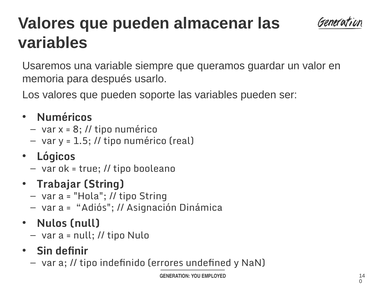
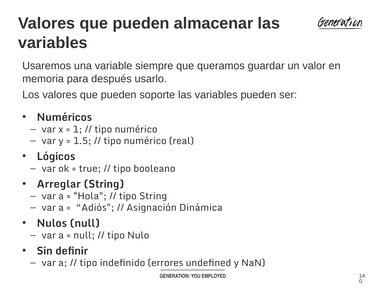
8: 8 -> 1 (78, 129)
Trabajar: Trabajar -> Arreglar (59, 184)
